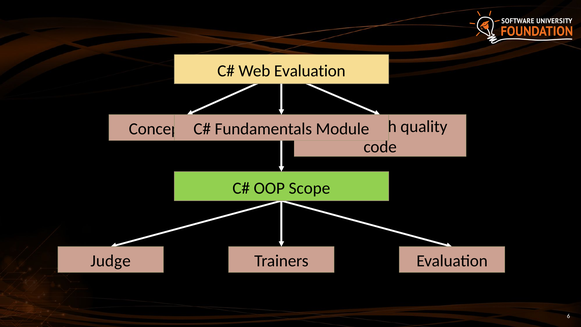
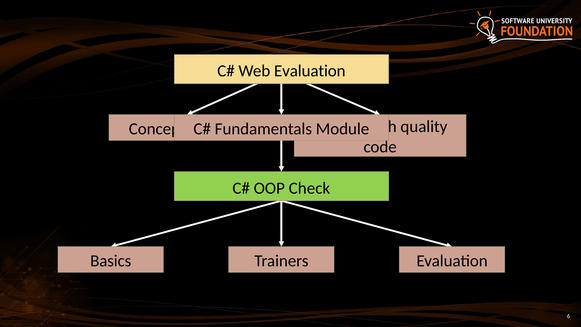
Scope: Scope -> Check (309, 188)
Judge: Judge -> Basics (111, 261)
